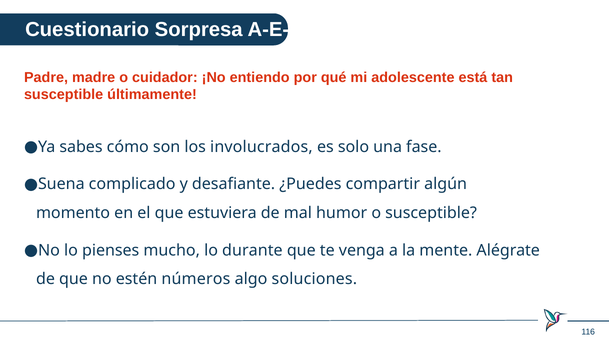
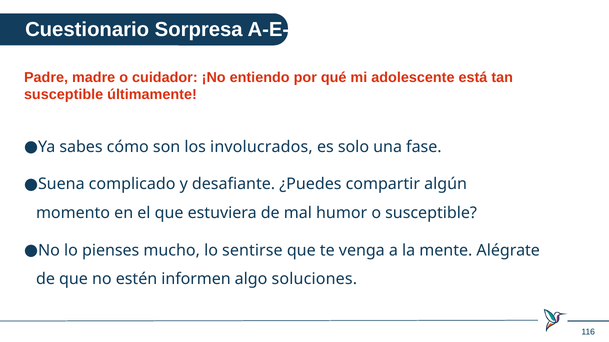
durante: durante -> sentirse (252, 251)
números: números -> informen (196, 280)
